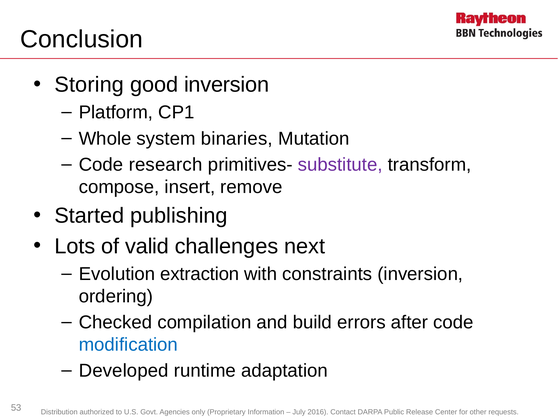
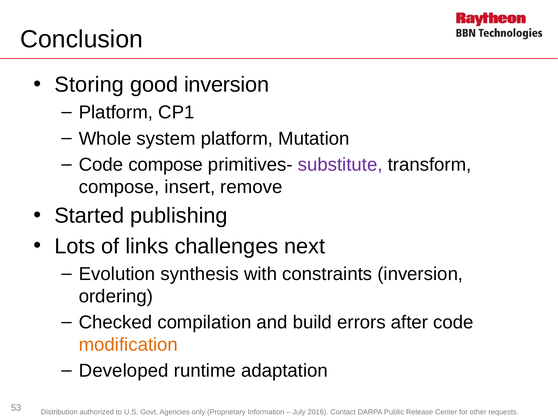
system binaries: binaries -> platform (237, 138)
Code research: research -> compose (166, 164)
valid: valid -> links (147, 246)
extraction: extraction -> synthesis (200, 274)
modification colour: blue -> orange (128, 344)
